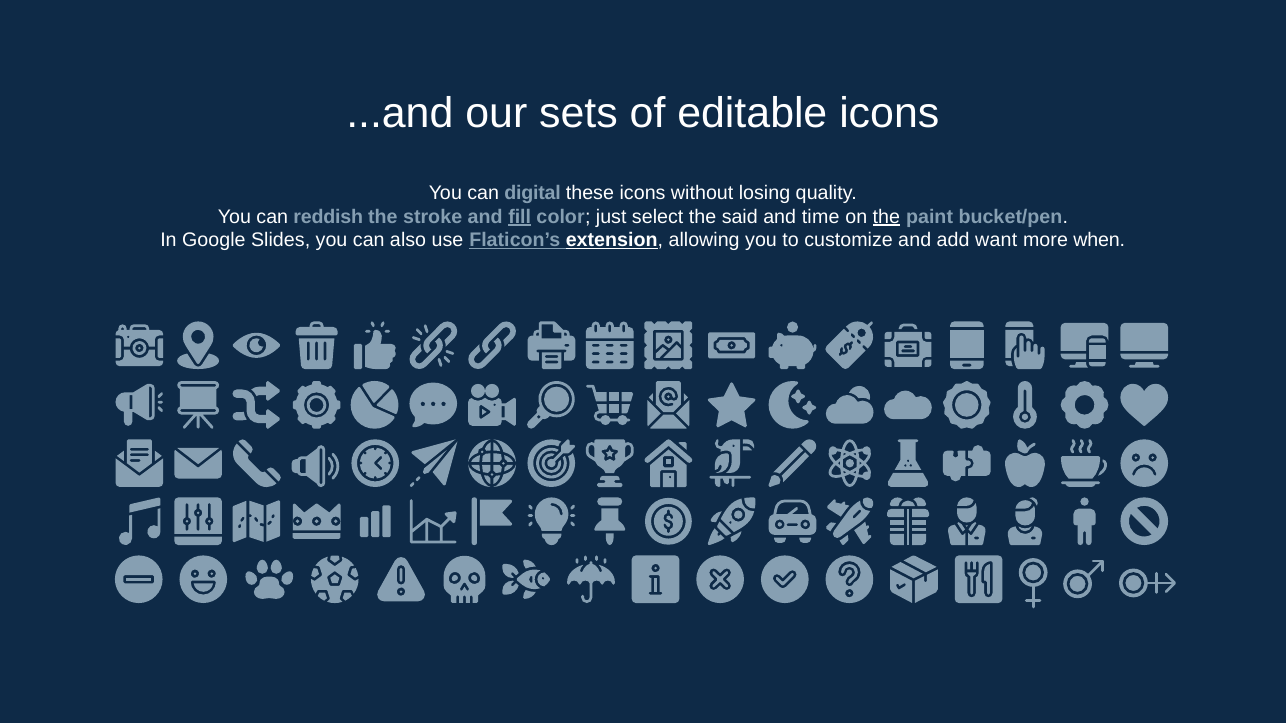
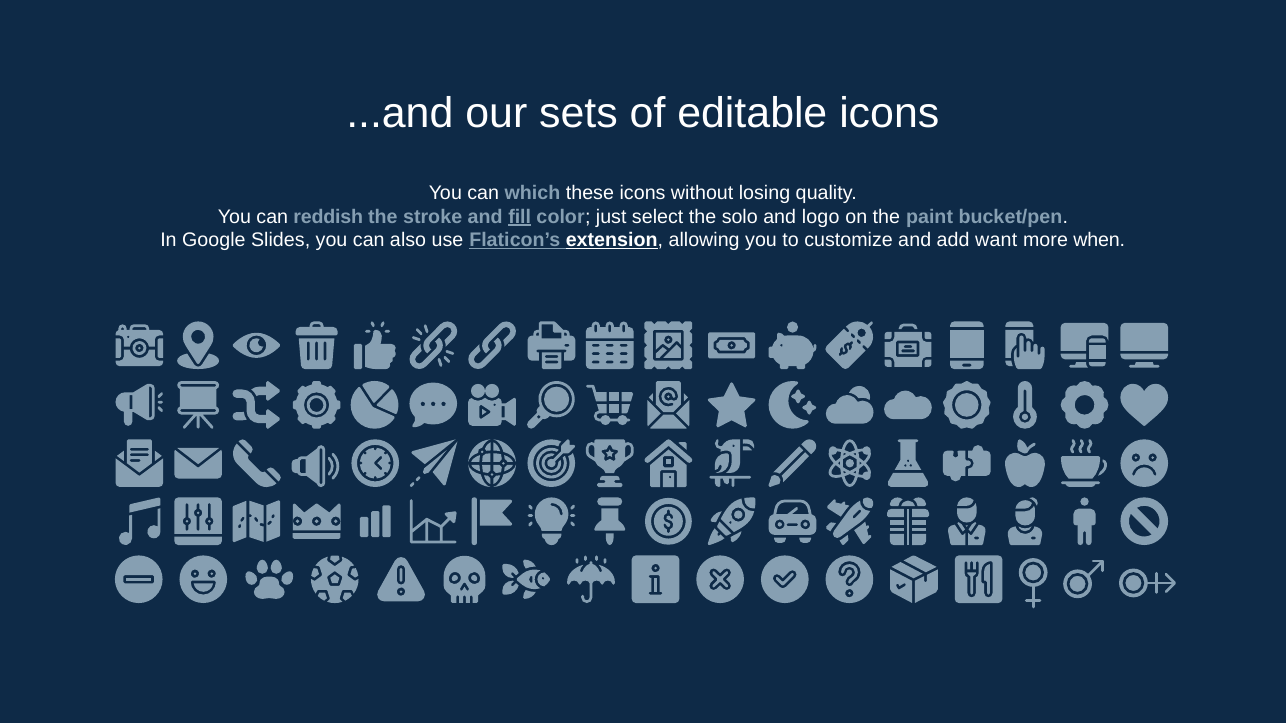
digital: digital -> which (533, 193)
said: said -> solo (740, 217)
time: time -> logo (821, 217)
the underline: present -> none (886, 217)
